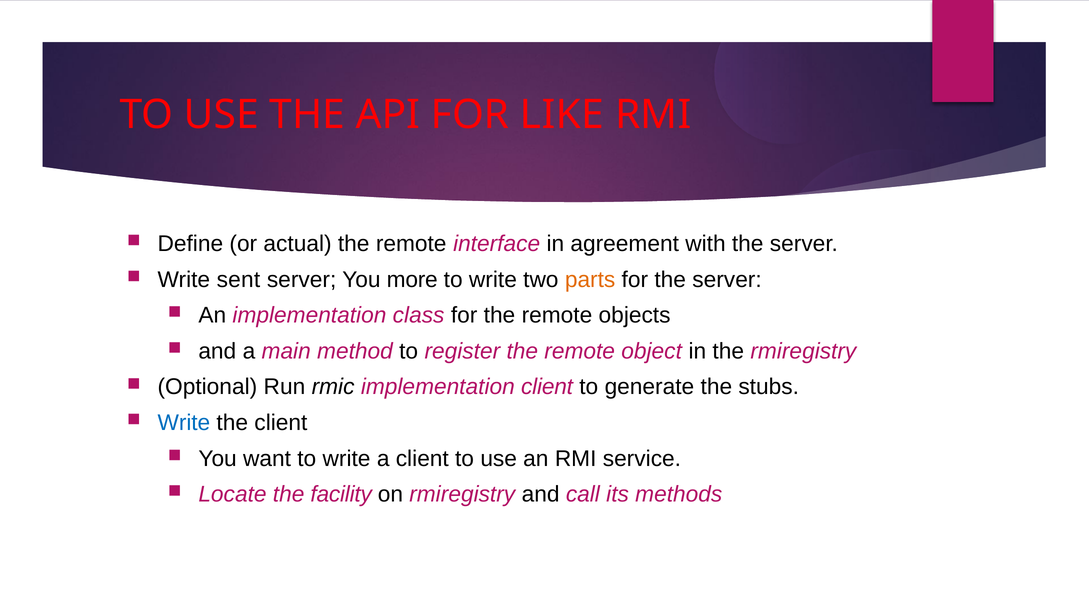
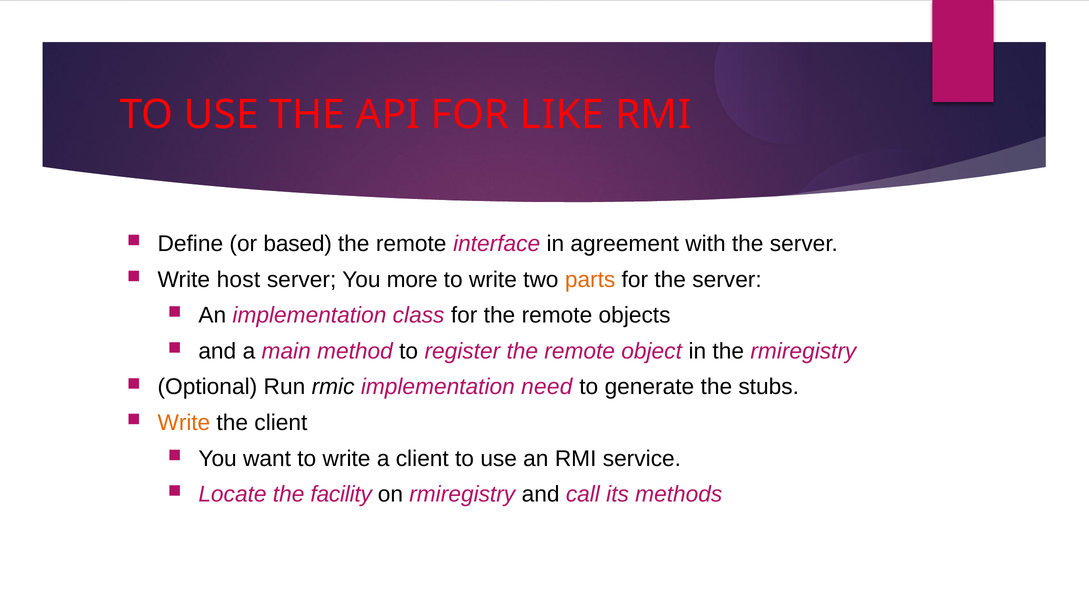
actual: actual -> based (298, 244)
sent: sent -> host (238, 280)
implementation client: client -> need (547, 387)
Write colour: blue -> orange (184, 423)
